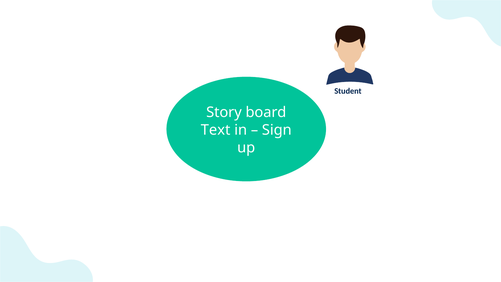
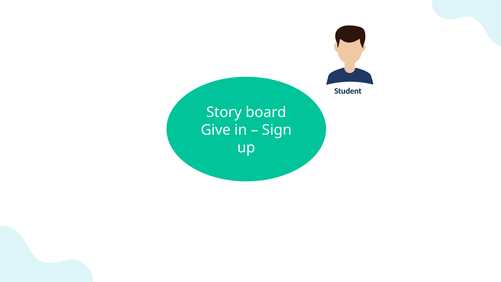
Text: Text -> Give (216, 130)
